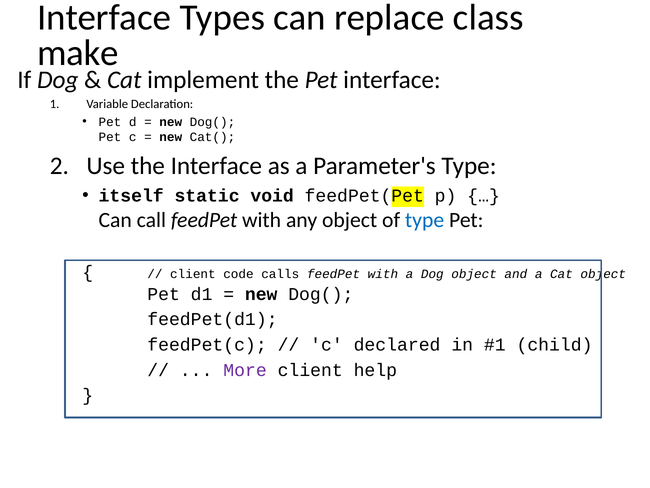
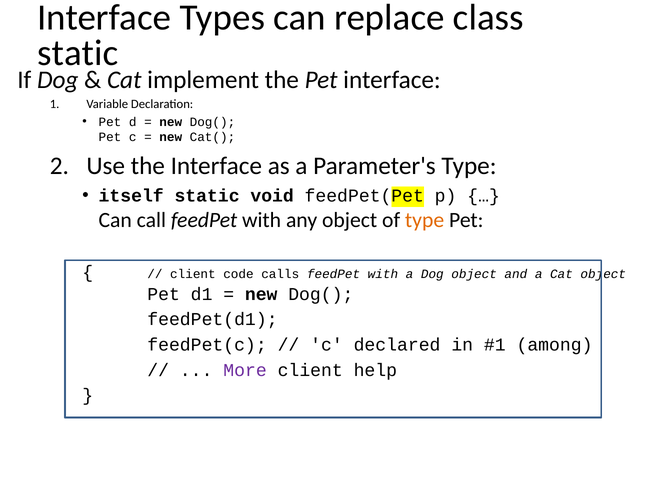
make: make -> static (78, 53)
type colour: blue -> orange (425, 220)
child: child -> among (555, 345)
